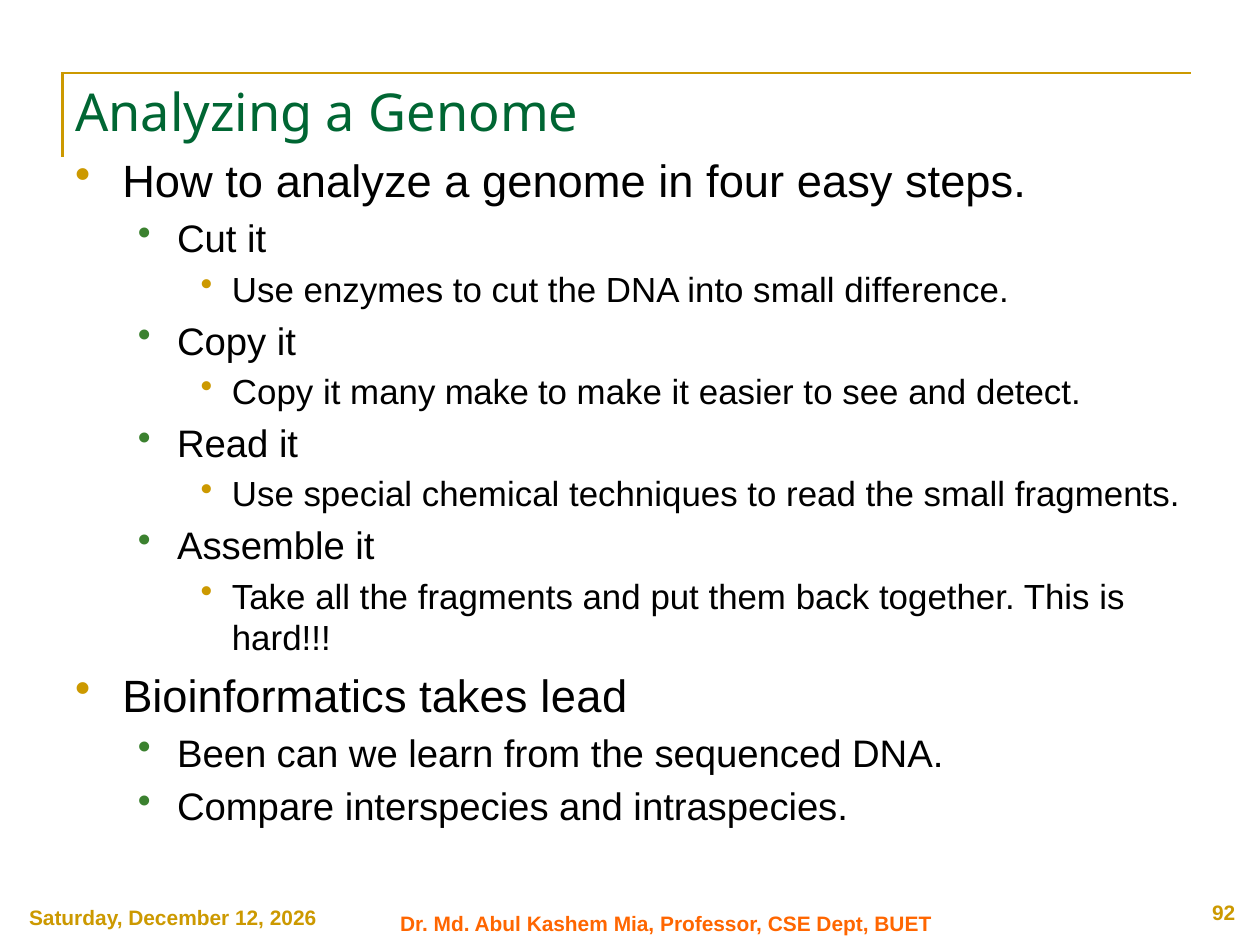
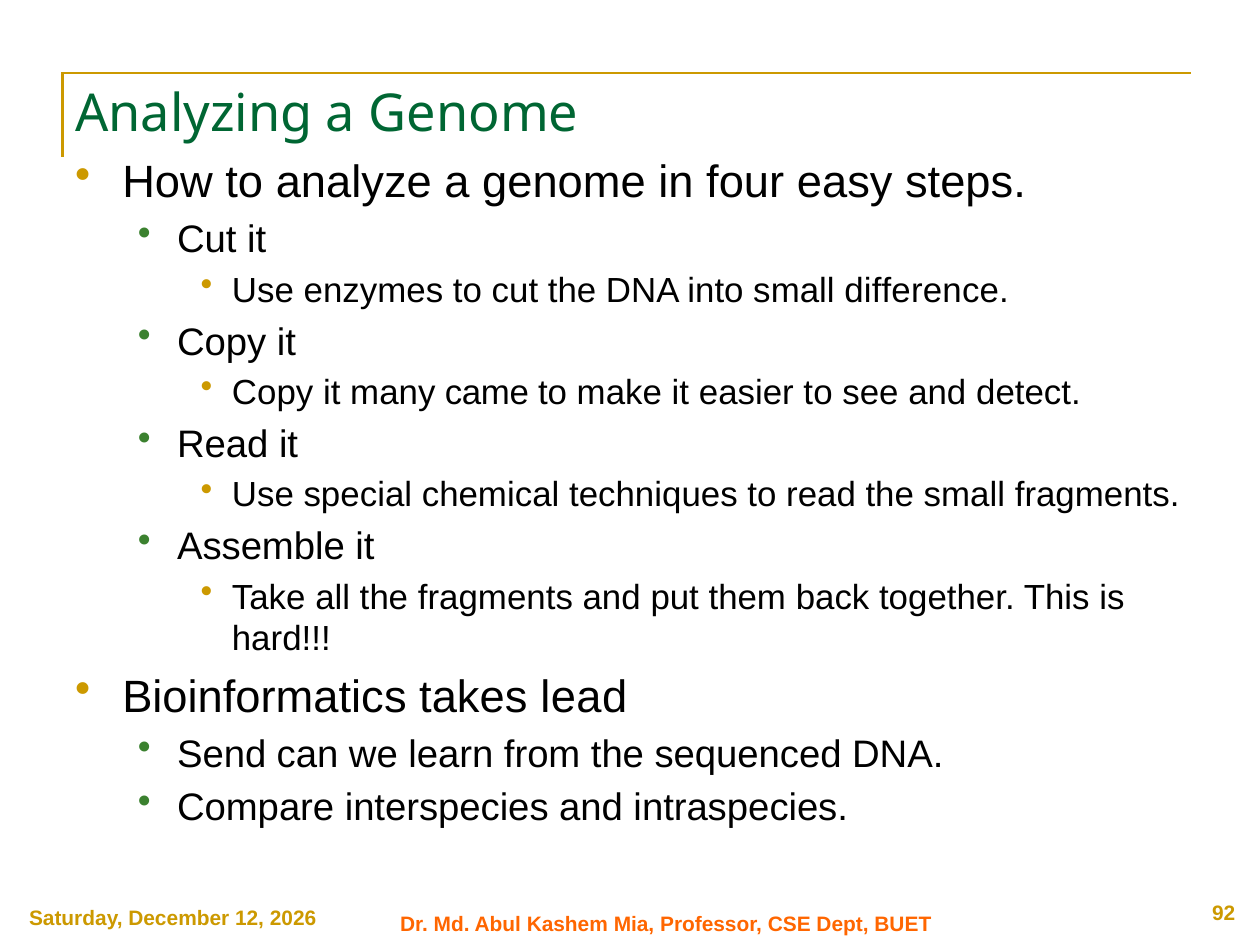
many make: make -> came (487, 393)
Been: Been -> Send (222, 755)
